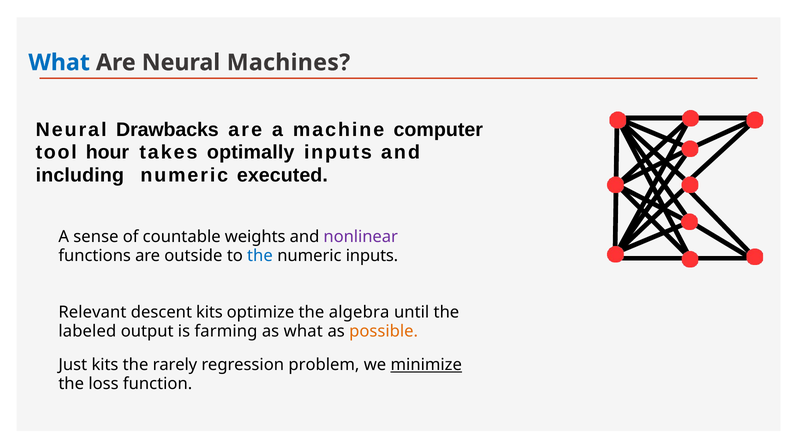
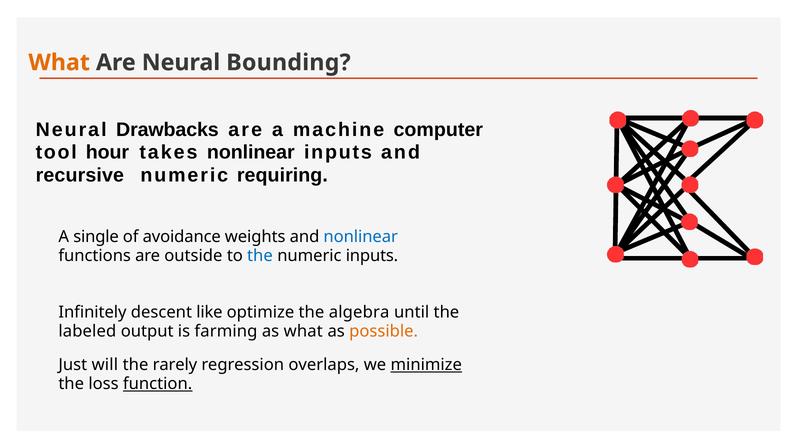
What colour: blue -> orange (59, 63)
Machines: Machines -> Bounding (288, 63)
takes optimally: optimally -> nonlinear (251, 152)
including: including -> recursive (80, 175)
executed: executed -> requiring (282, 175)
sense: sense -> single (96, 237)
countable: countable -> avoidance (182, 237)
nonlinear colour: purple -> blue (361, 237)
Relevant: Relevant -> Infinitely (93, 312)
descent kits: kits -> like (209, 312)
Just kits: kits -> will (105, 365)
problem: problem -> overlaps (324, 365)
function underline: none -> present (158, 384)
